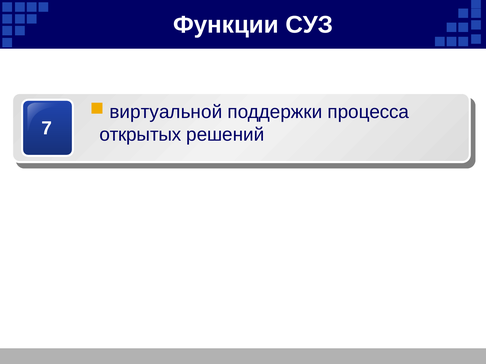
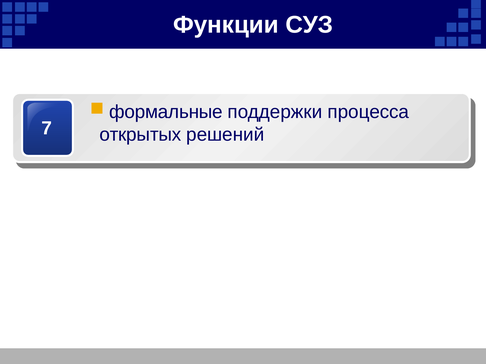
виртуальной: виртуальной -> формальные (166, 112)
